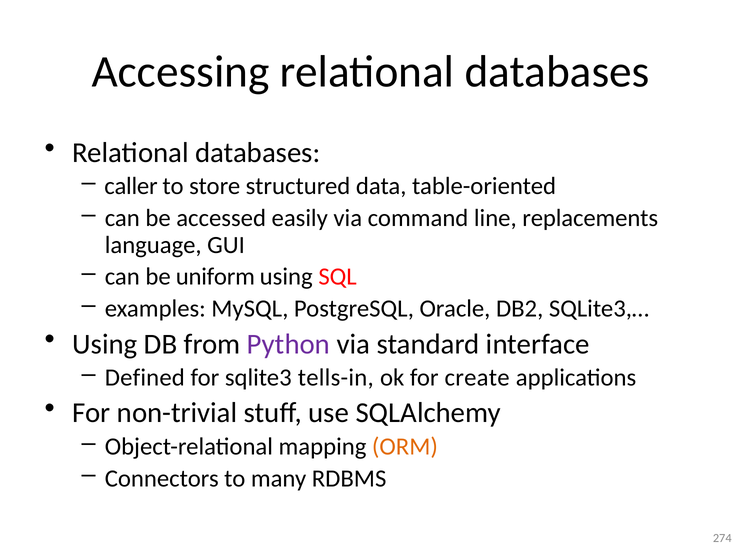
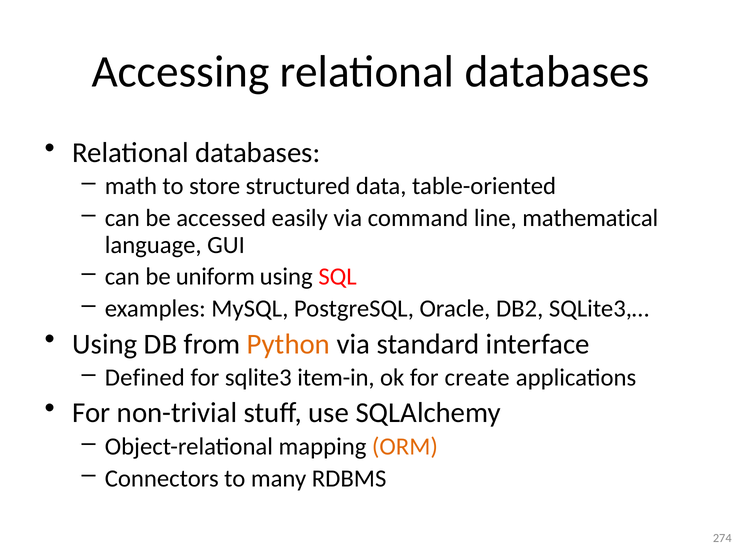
caller: caller -> math (131, 187)
replacements: replacements -> mathematical (590, 218)
Python colour: purple -> orange (288, 344)
tells-in: tells-in -> item-in (336, 378)
